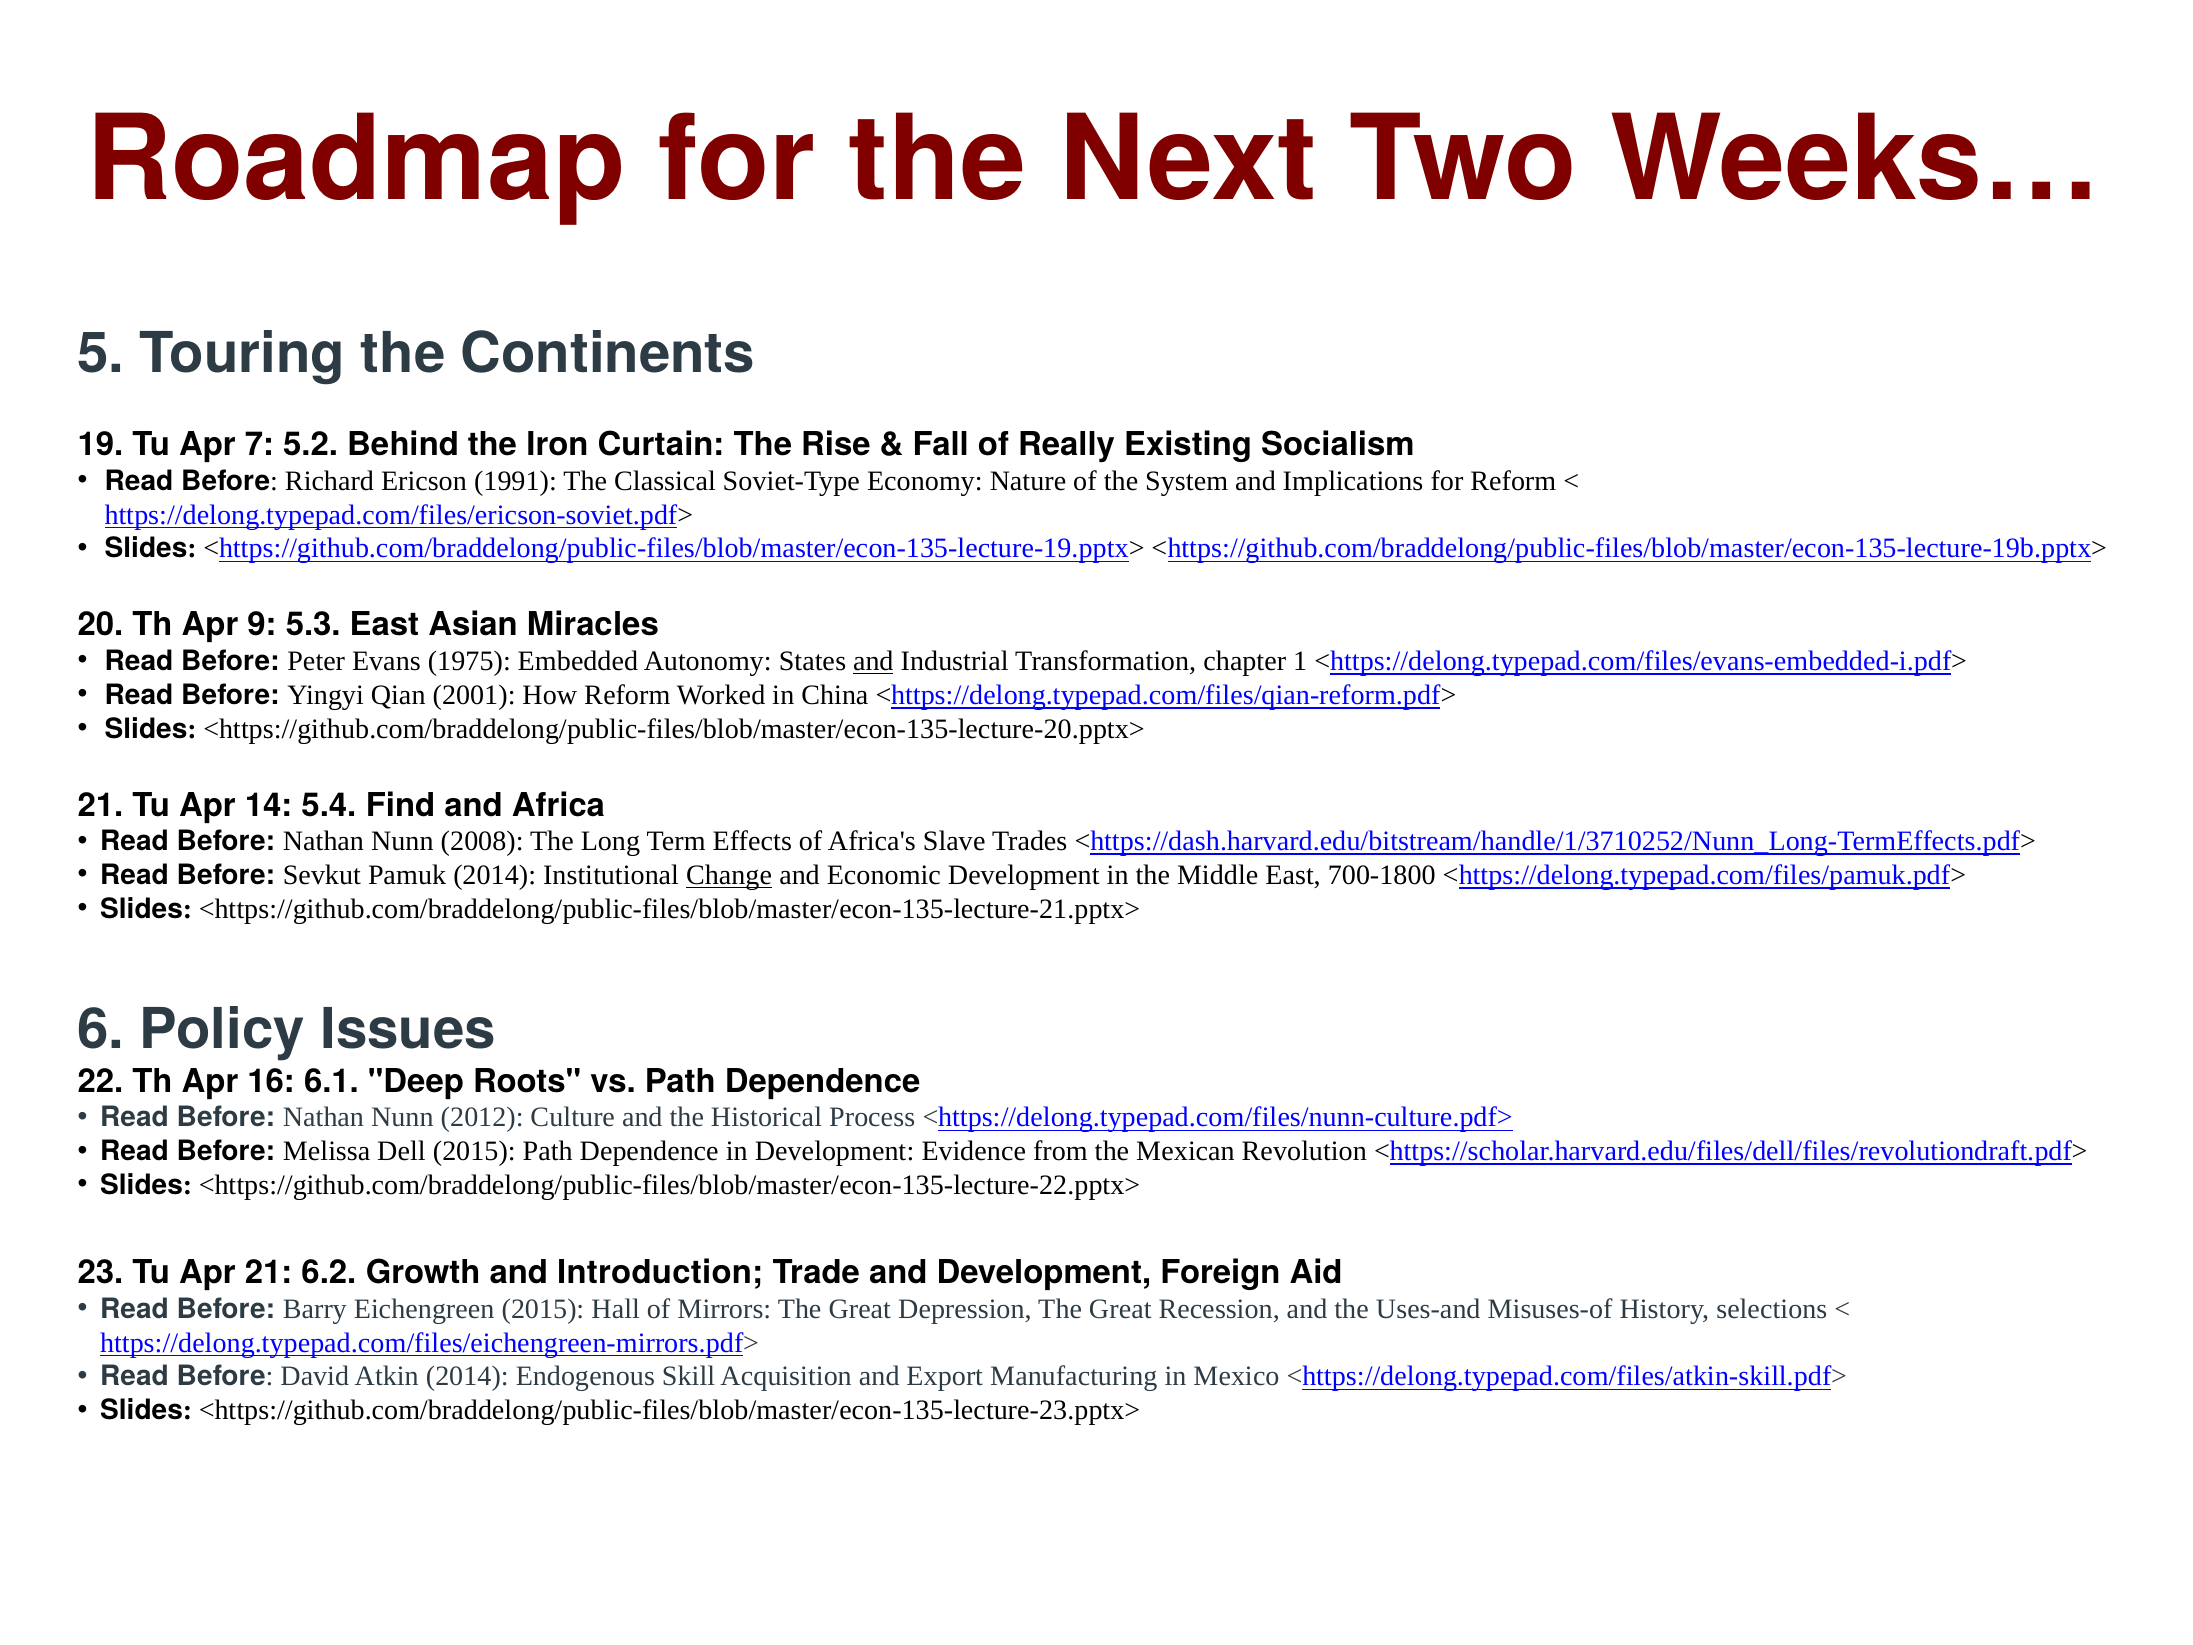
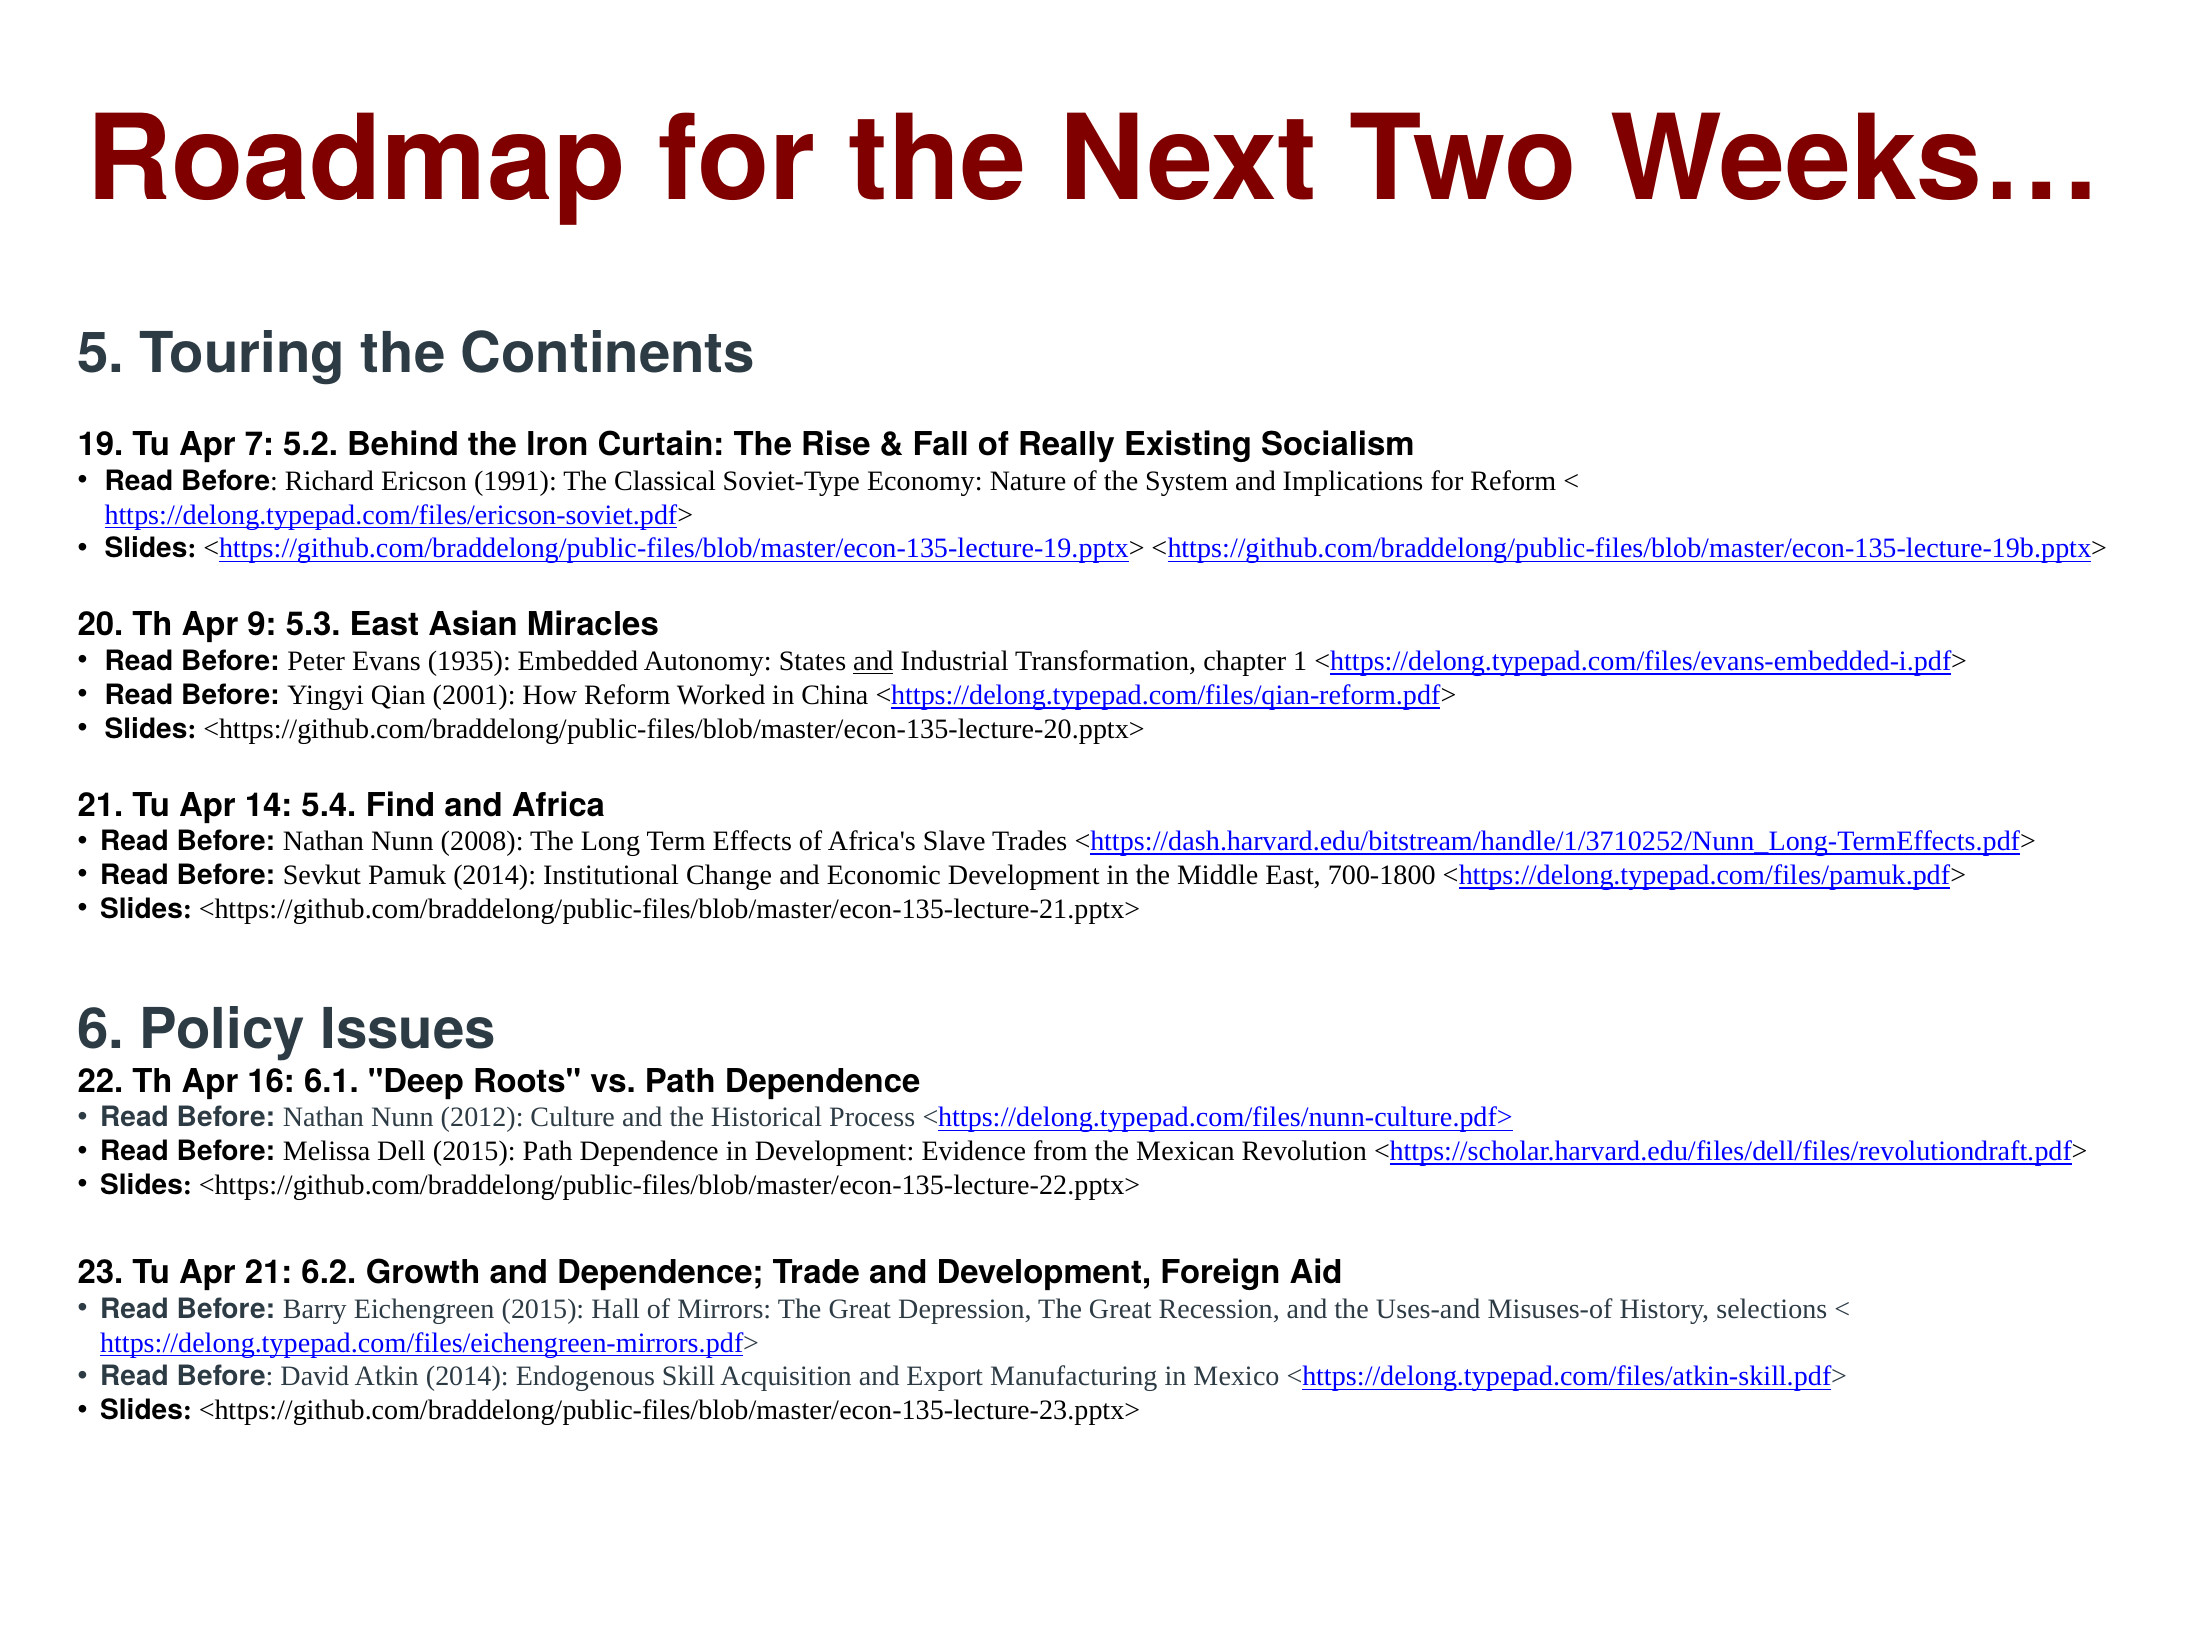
1975: 1975 -> 1935 (469, 661)
Change underline: present -> none (729, 875)
and Introduction: Introduction -> Dependence (660, 1273)
